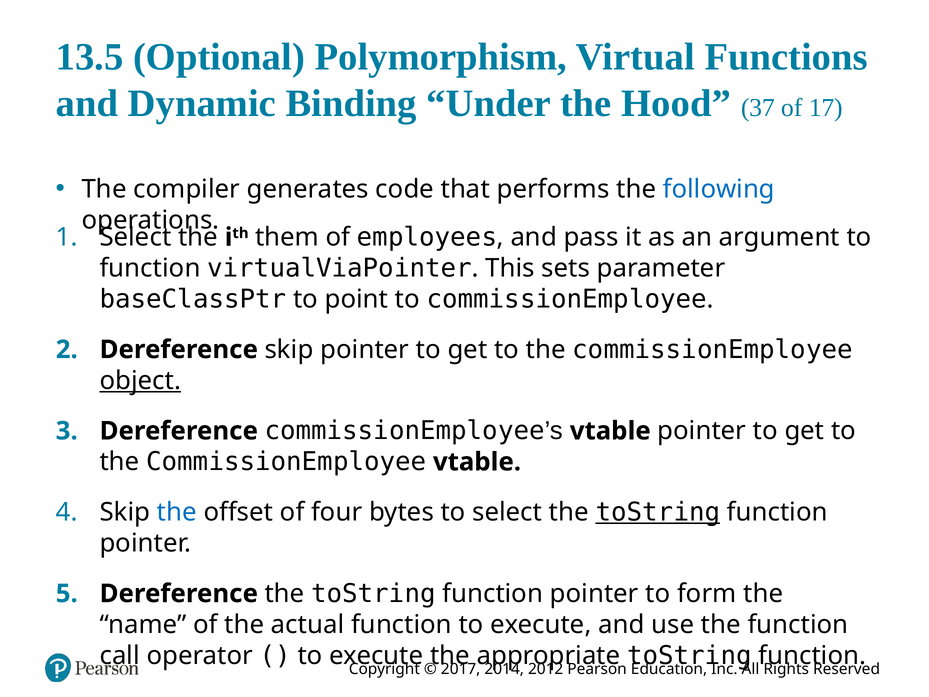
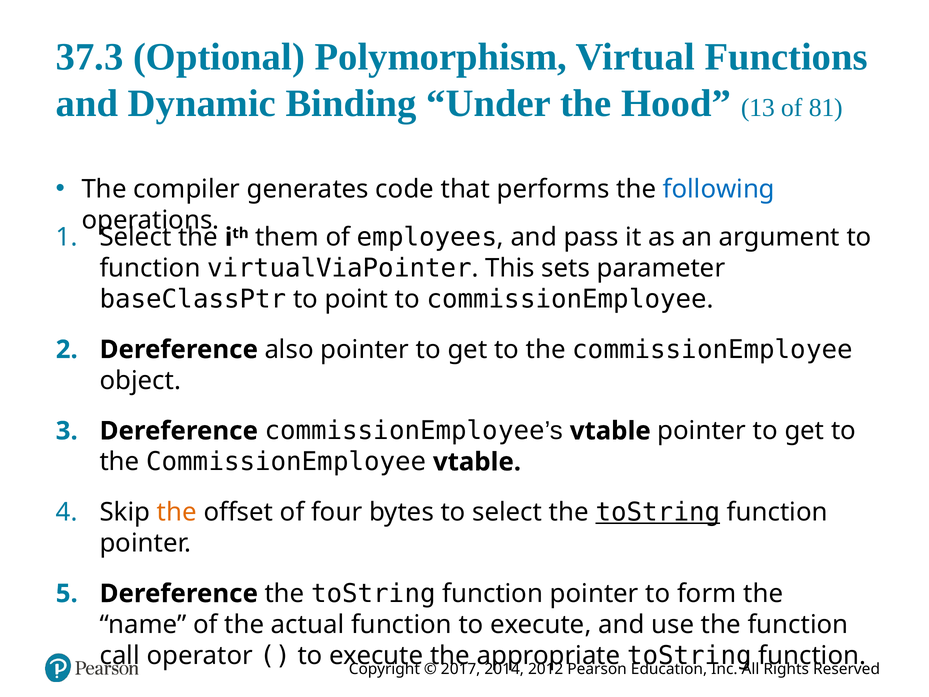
13.5: 13.5 -> 37.3 (90, 57)
37: 37 -> 13 (758, 108)
17: 17 -> 81 (826, 108)
Dereference skip: skip -> also (289, 349)
object underline: present -> none (140, 380)
the colour: blue -> orange (177, 512)
